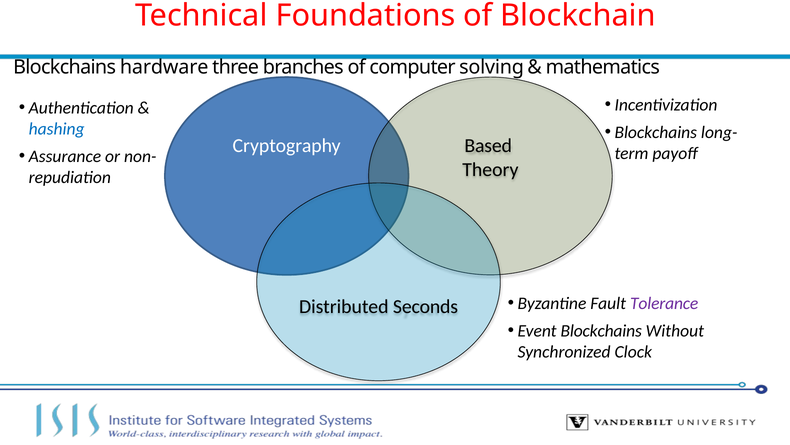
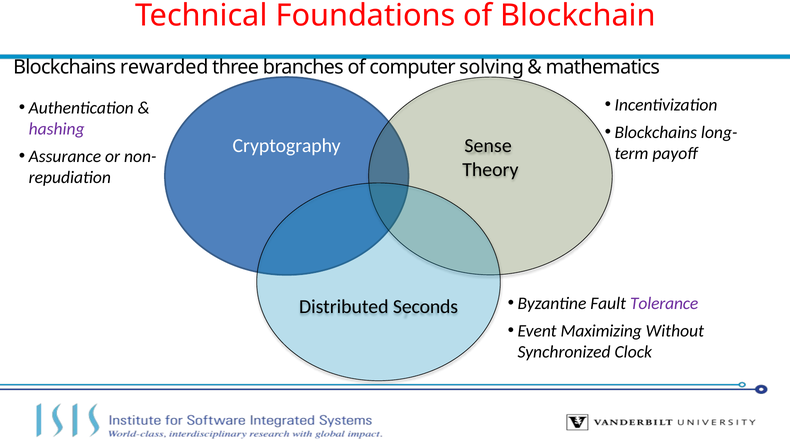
hardware: hardware -> rewarded (164, 67)
hashing colour: blue -> purple (57, 129)
Based: Based -> Sense (488, 146)
Event Blockchains: Blockchains -> Maximizing (601, 330)
